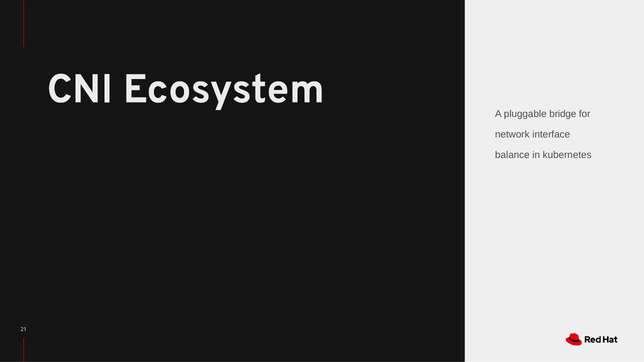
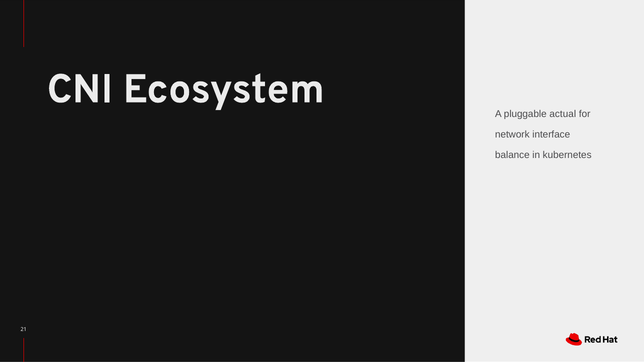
bridge: bridge -> actual (563, 114)
